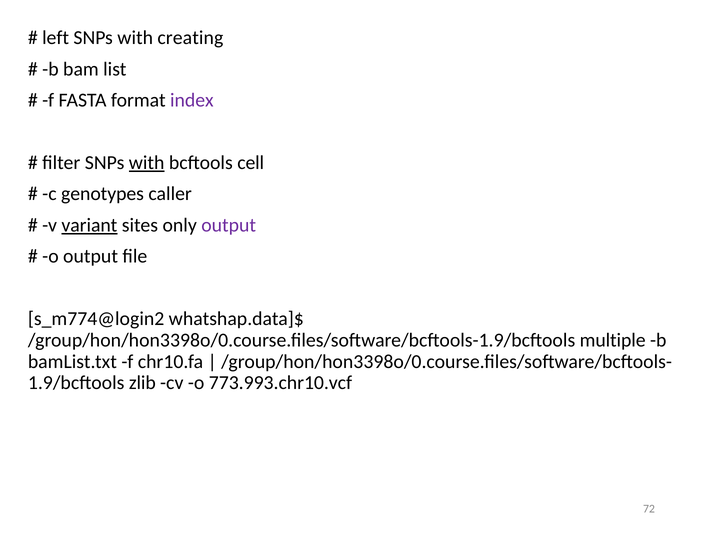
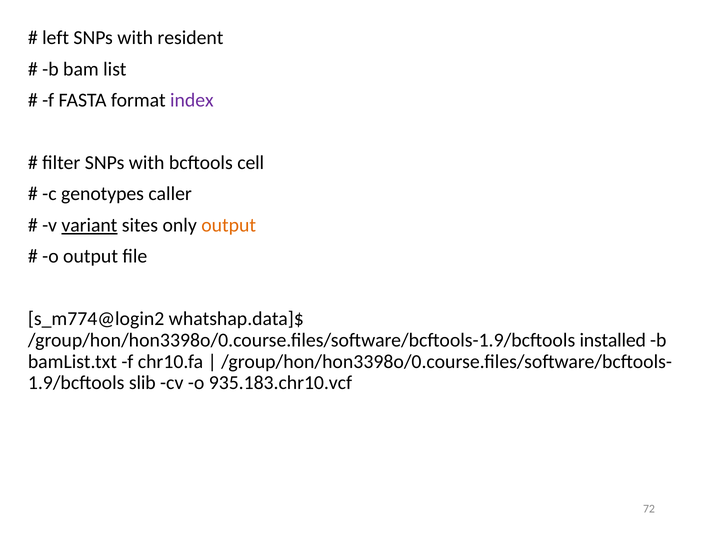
creating: creating -> resident (190, 38)
with underline: present -> none (147, 163)
output colour: purple -> orange (229, 225)
multiple: multiple -> installed (613, 340)
zlib: zlib -> slib (142, 383)
773.993.chr10.vcf: 773.993.chr10.vcf -> 935.183.chr10.vcf (280, 383)
